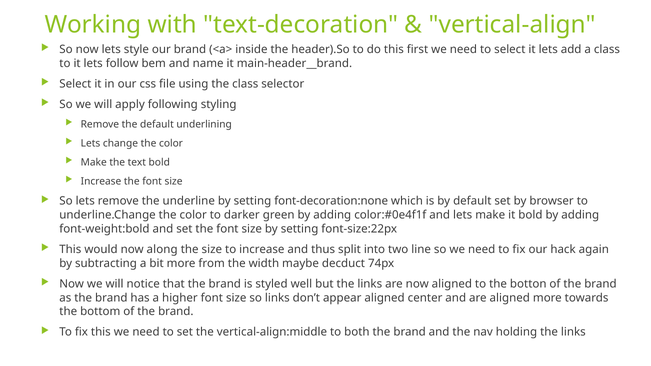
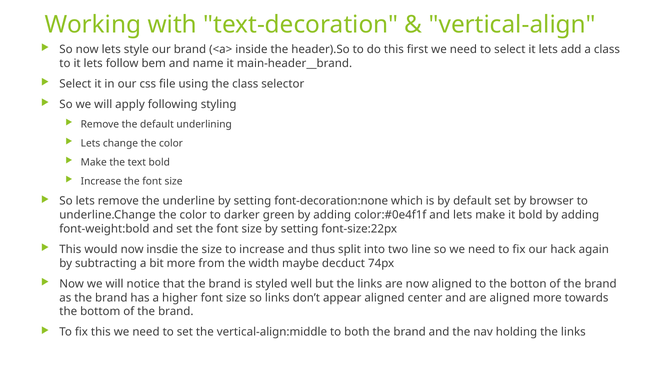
along: along -> insdie (162, 250)
